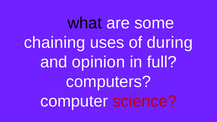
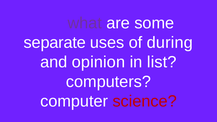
what colour: black -> purple (85, 23)
chaining: chaining -> separate (55, 43)
full: full -> list (162, 62)
